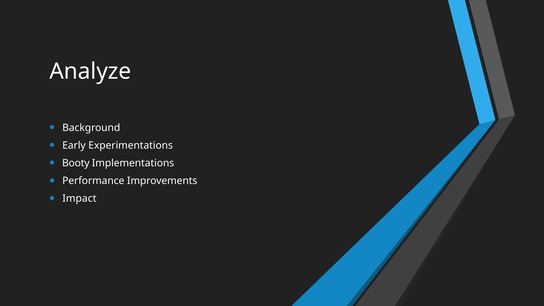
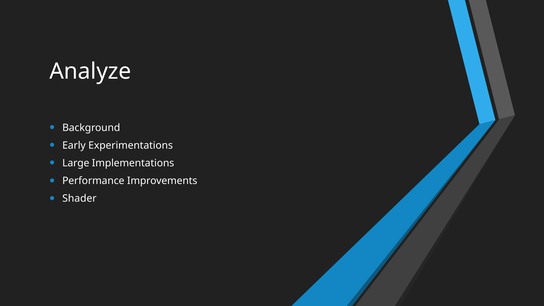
Booty: Booty -> Large (76, 163)
Impact: Impact -> Shader (79, 199)
